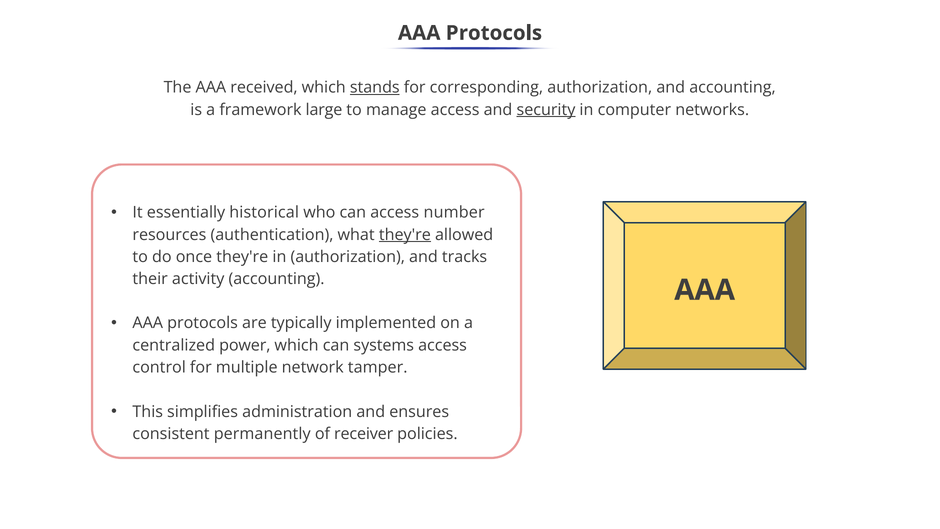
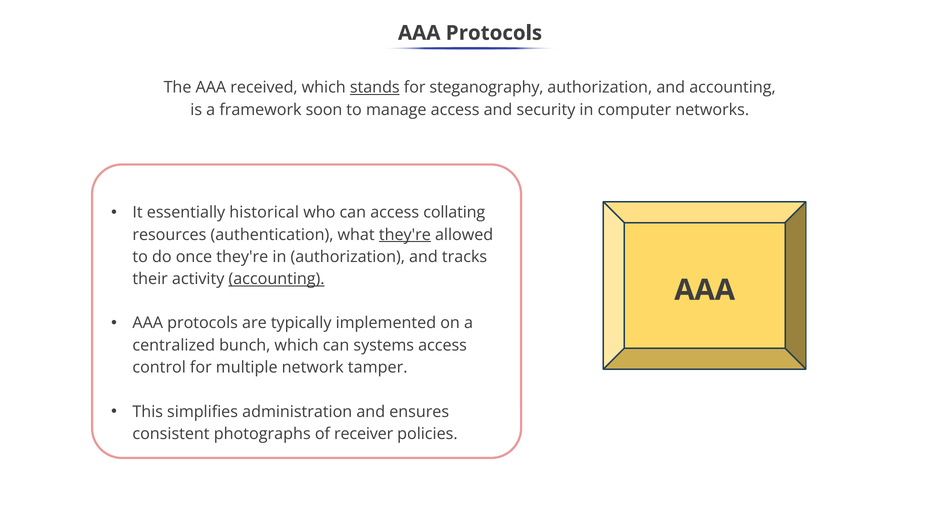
corresponding: corresponding -> steganography (487, 87)
large: large -> soon (324, 110)
security underline: present -> none (546, 110)
number: number -> collating (454, 213)
accounting underline: none -> present (277, 279)
power: power -> bunch (245, 345)
permanently: permanently -> photographs (262, 434)
